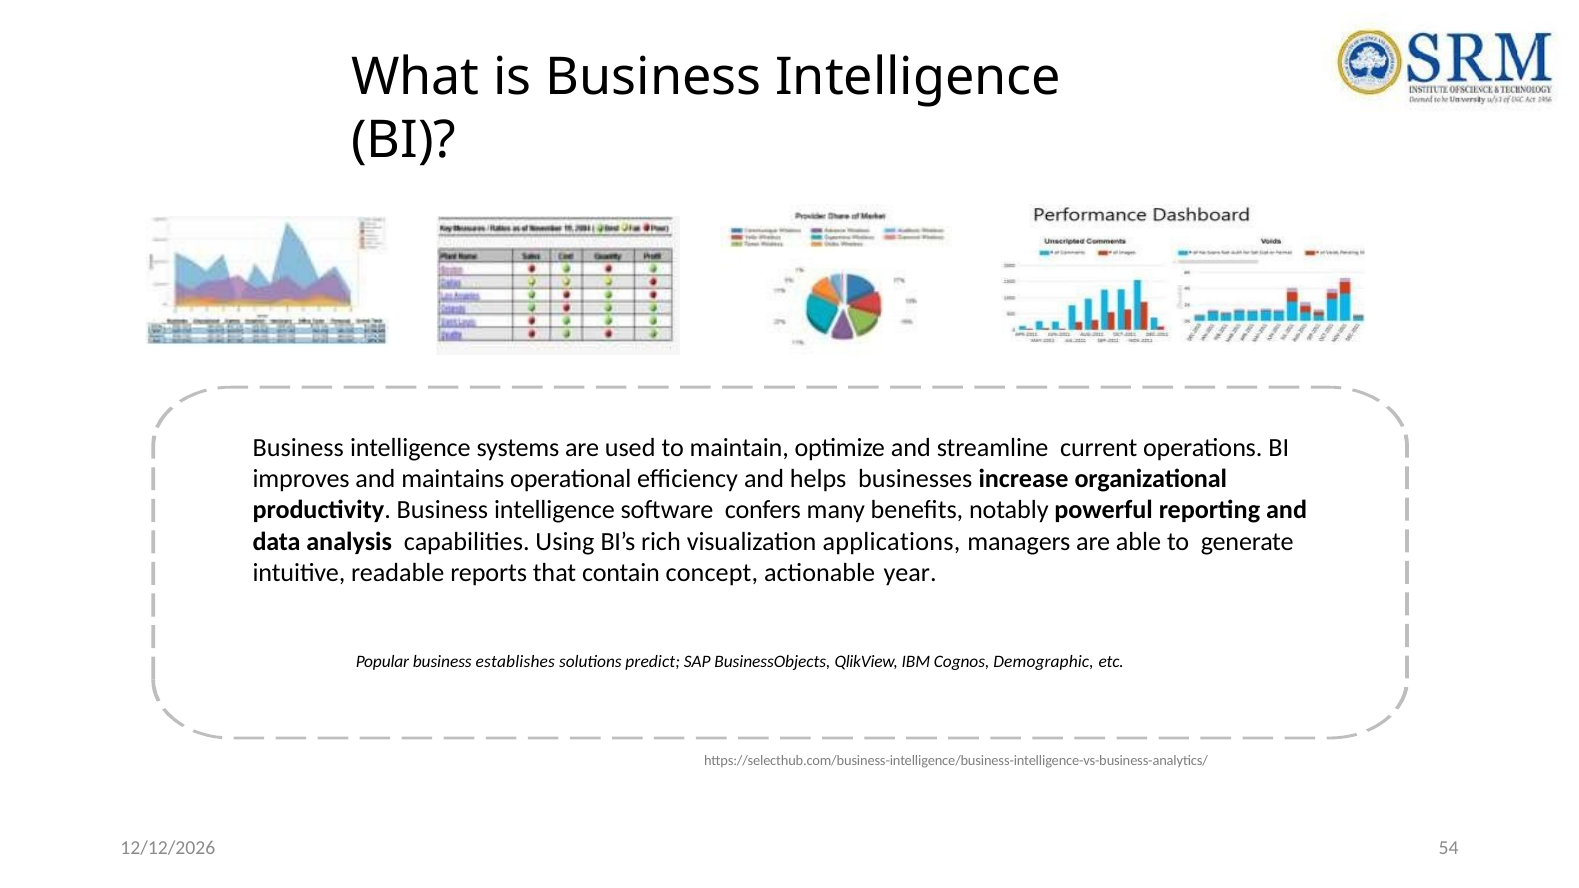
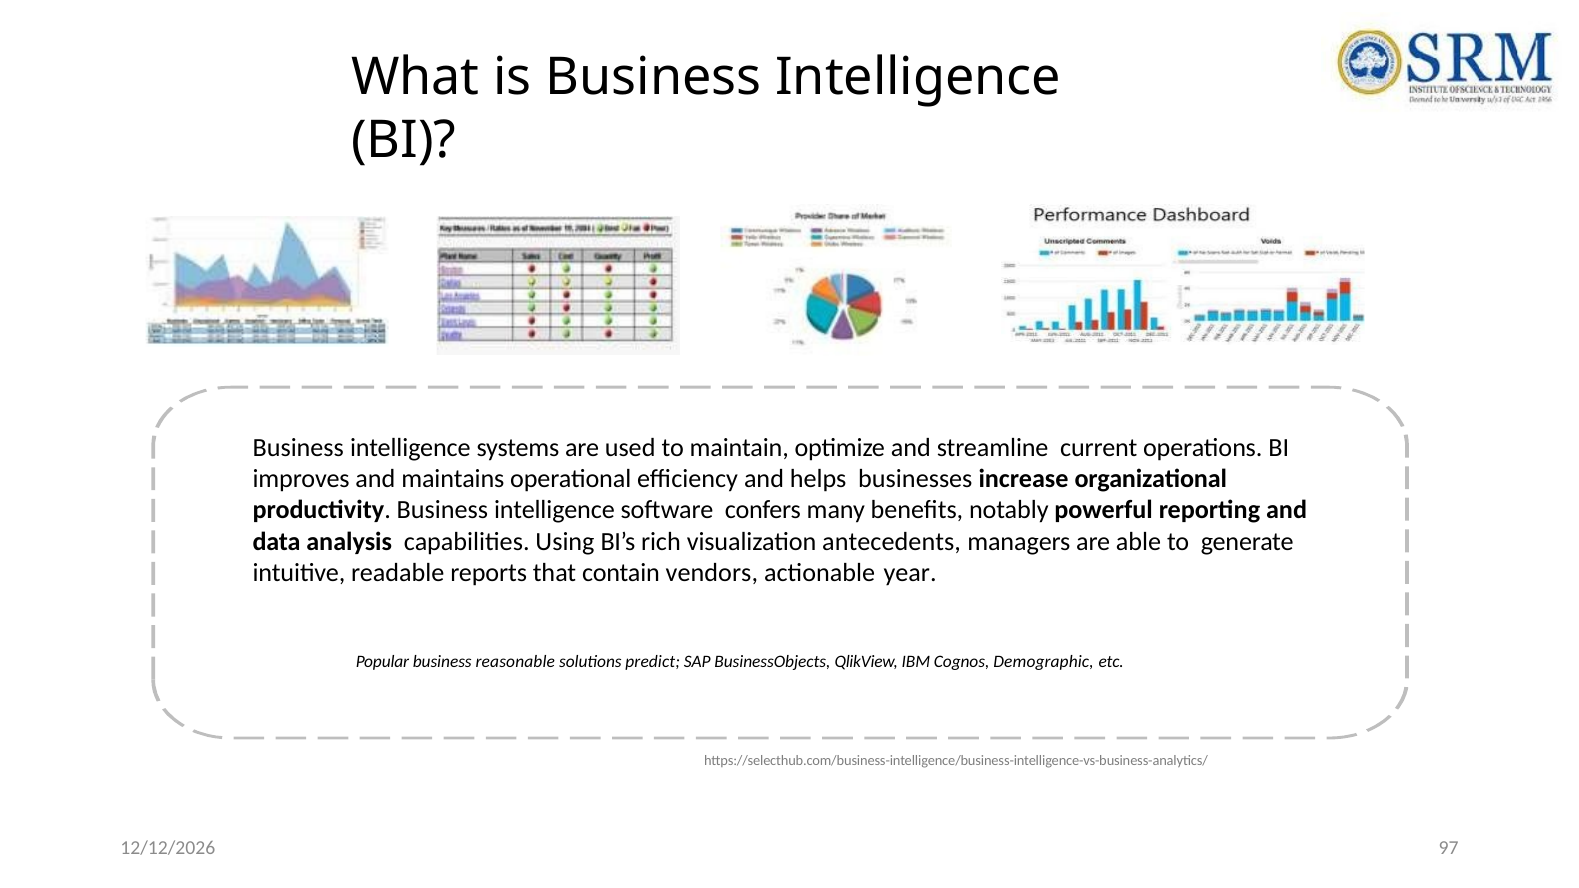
applications: applications -> antecedents (892, 542)
concept: concept -> vendors (712, 573)
establishes: establishes -> reasonable (515, 662)
54: 54 -> 97 (1449, 848)
